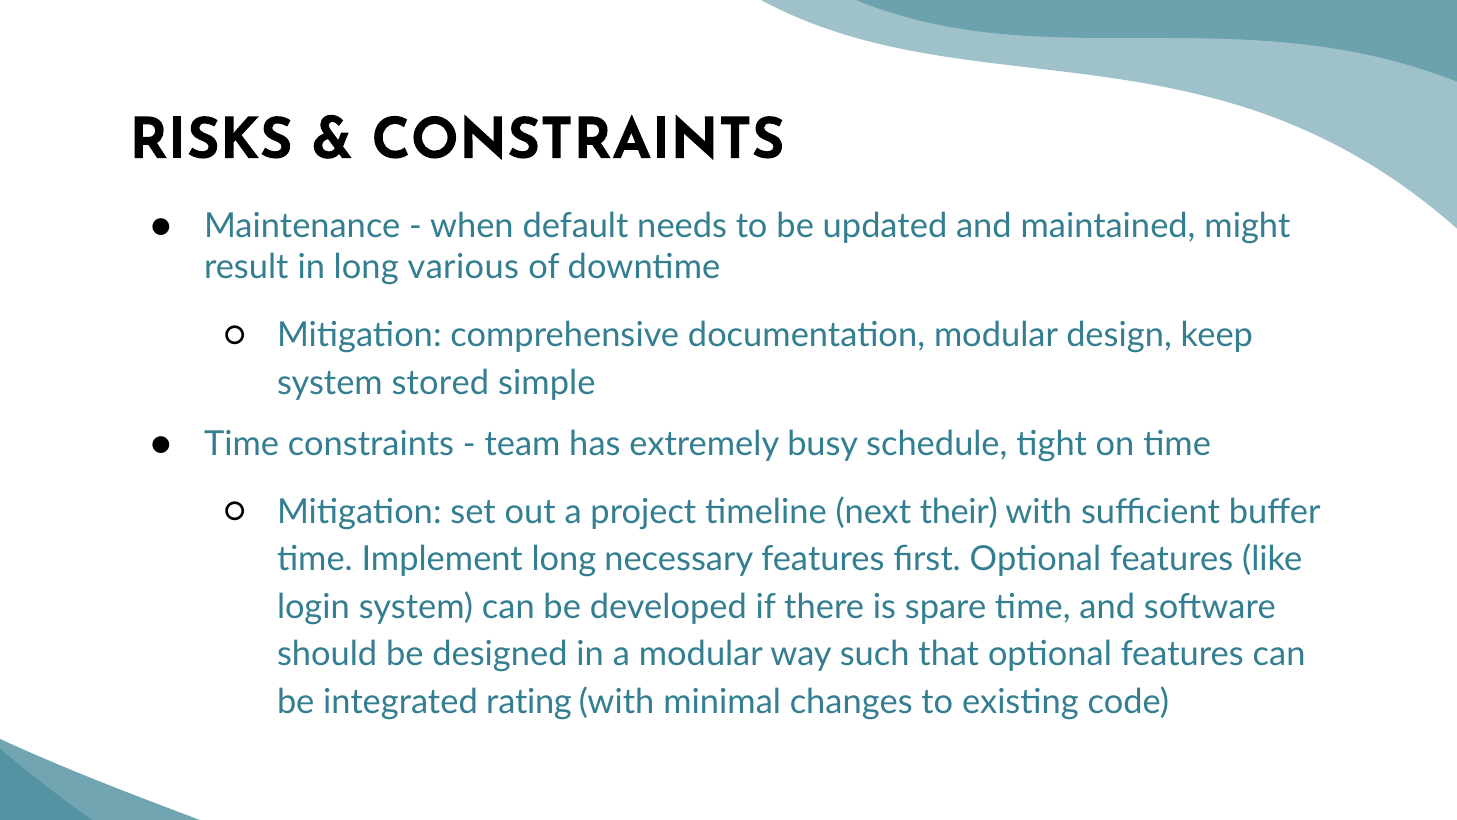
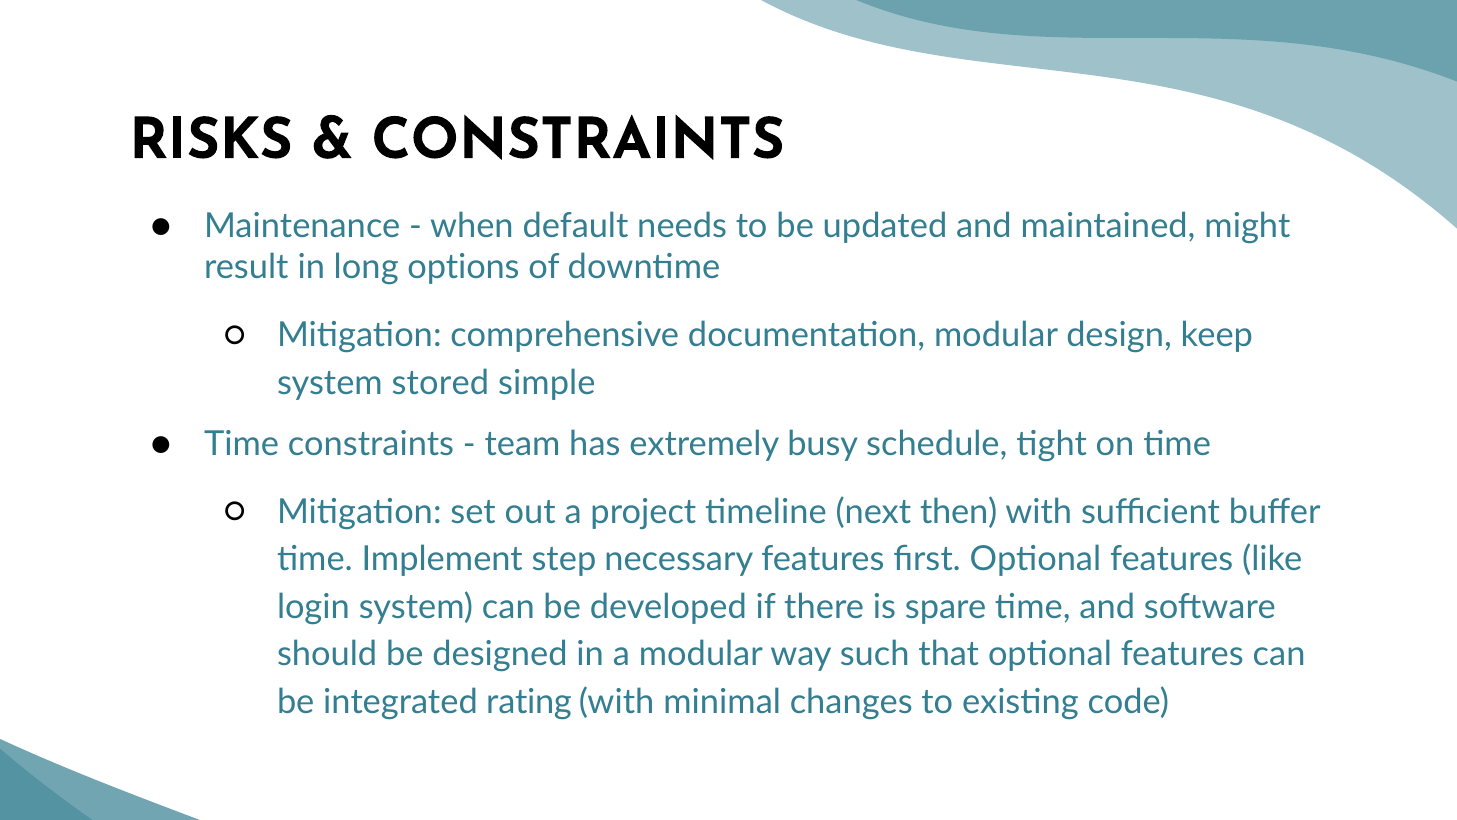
various: various -> options (464, 267)
their: their -> then (959, 512)
Implement long: long -> step (564, 559)
